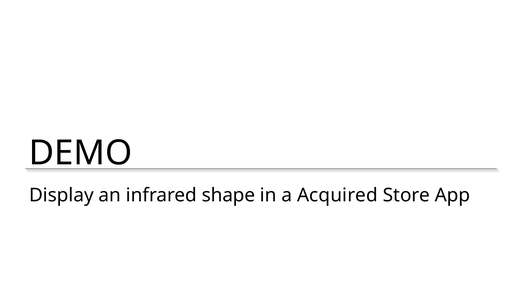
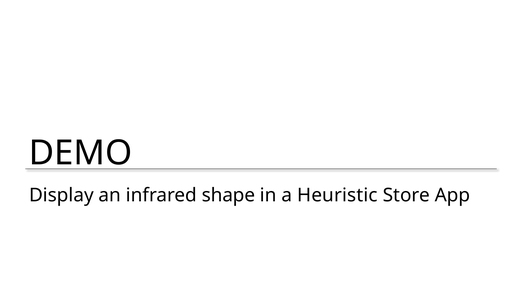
Acquired: Acquired -> Heuristic (337, 196)
